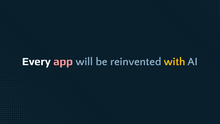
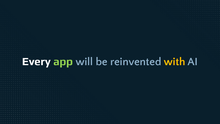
app colour: pink -> light green (63, 62)
